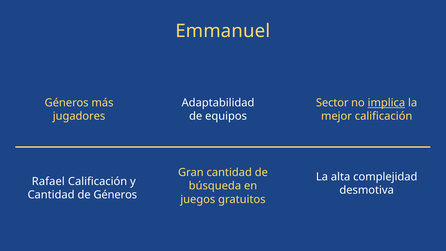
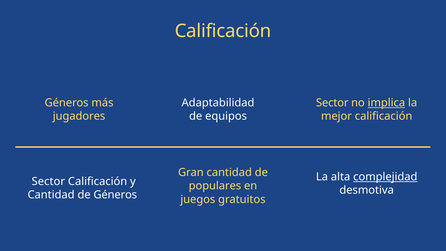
Emmanuel: Emmanuel -> Calificación (223, 31)
complejidad underline: none -> present (385, 177)
Rafael: Rafael -> Sector (48, 181)
búsqueda: búsqueda -> populares (215, 186)
